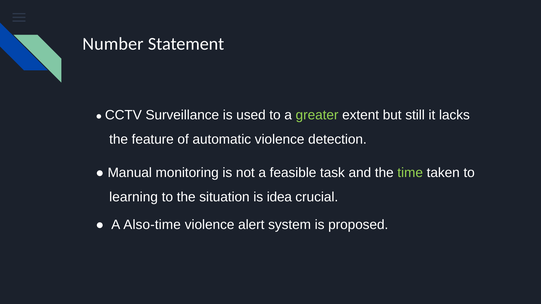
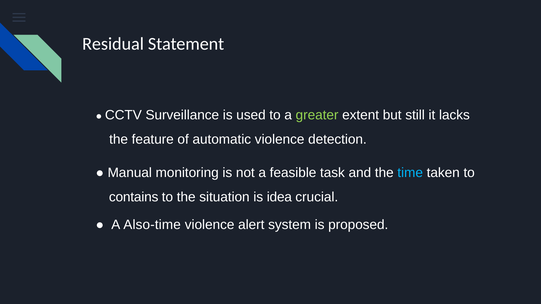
Number: Number -> Residual (113, 44)
time colour: light green -> light blue (410, 173)
learning: learning -> contains (134, 197)
